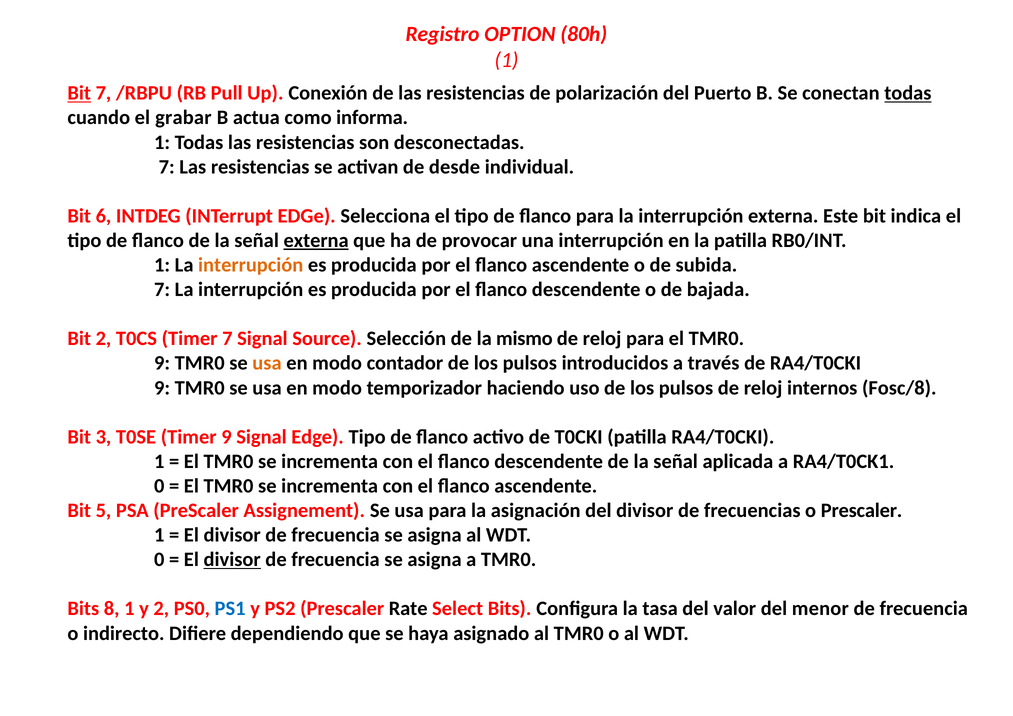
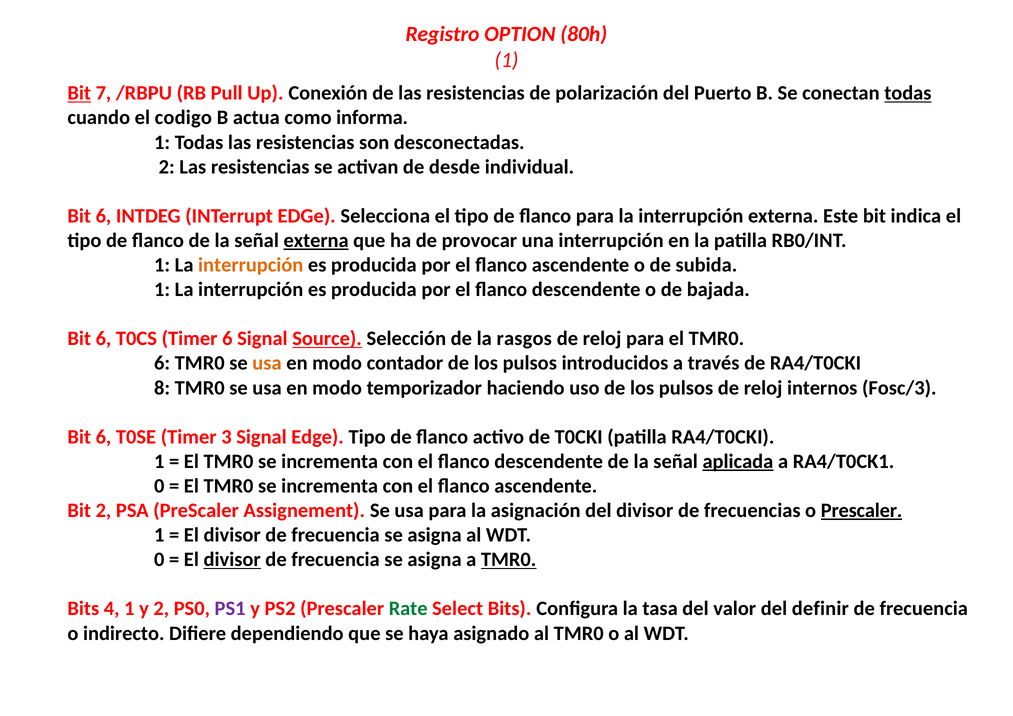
grabar: grabar -> codigo (183, 118)
7: 7 -> 2 (167, 167)
7: 7 -> 1 (162, 290)
2: 2 -> 6 (103, 339)
Timer 7: 7 -> 6 (227, 339)
Source underline: none -> present (327, 339)
mismo: mismo -> rasgos (524, 339)
9: 9 -> 6 (162, 363)
9: 9 -> 8 (162, 388)
Fosc/8: Fosc/8 -> Fosc/3 (899, 388)
3: 3 -> 6 (103, 437)
Timer 9: 9 -> 3 (226, 437)
aplicada underline: none -> present (738, 462)
Bit 5: 5 -> 2 (103, 511)
Prescaler underline: none -> present (862, 511)
TMR0 underline: none -> present (509, 560)
8: 8 -> 4 (112, 609)
PS1 colour: blue -> purple (230, 609)
Rate colour: black -> green (408, 609)
menor: menor -> definir (820, 609)
